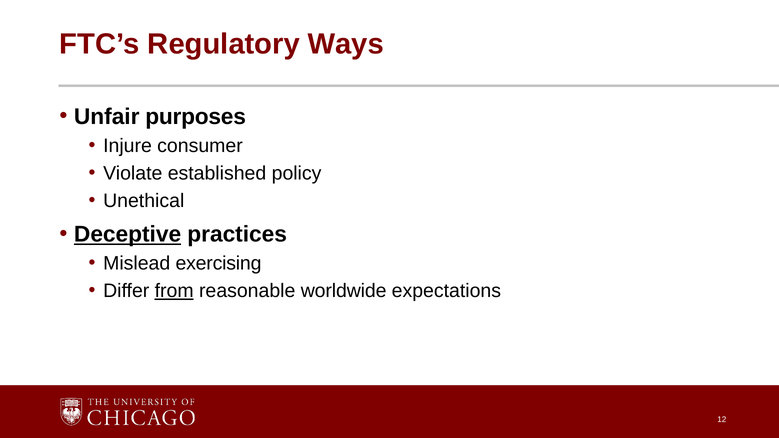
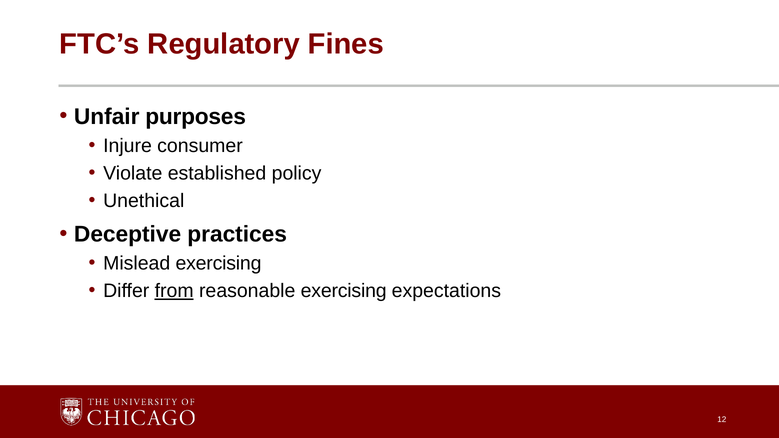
Ways: Ways -> Fines (346, 44)
Deceptive underline: present -> none (128, 234)
reasonable worldwide: worldwide -> exercising (344, 291)
